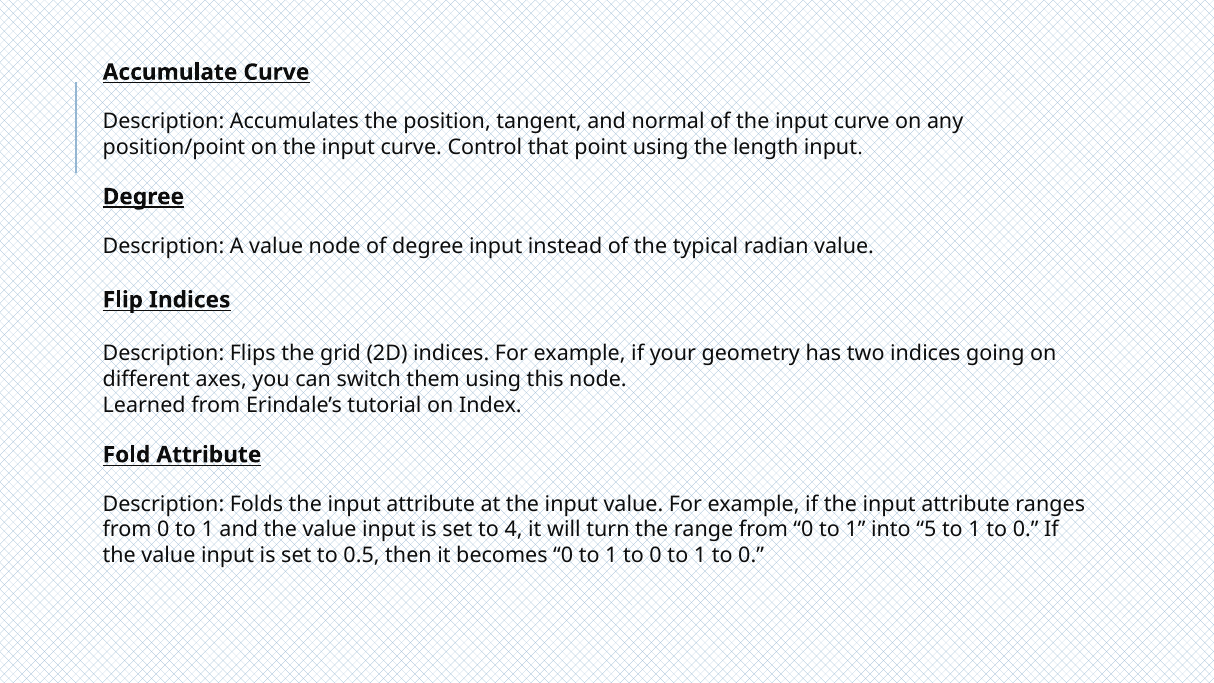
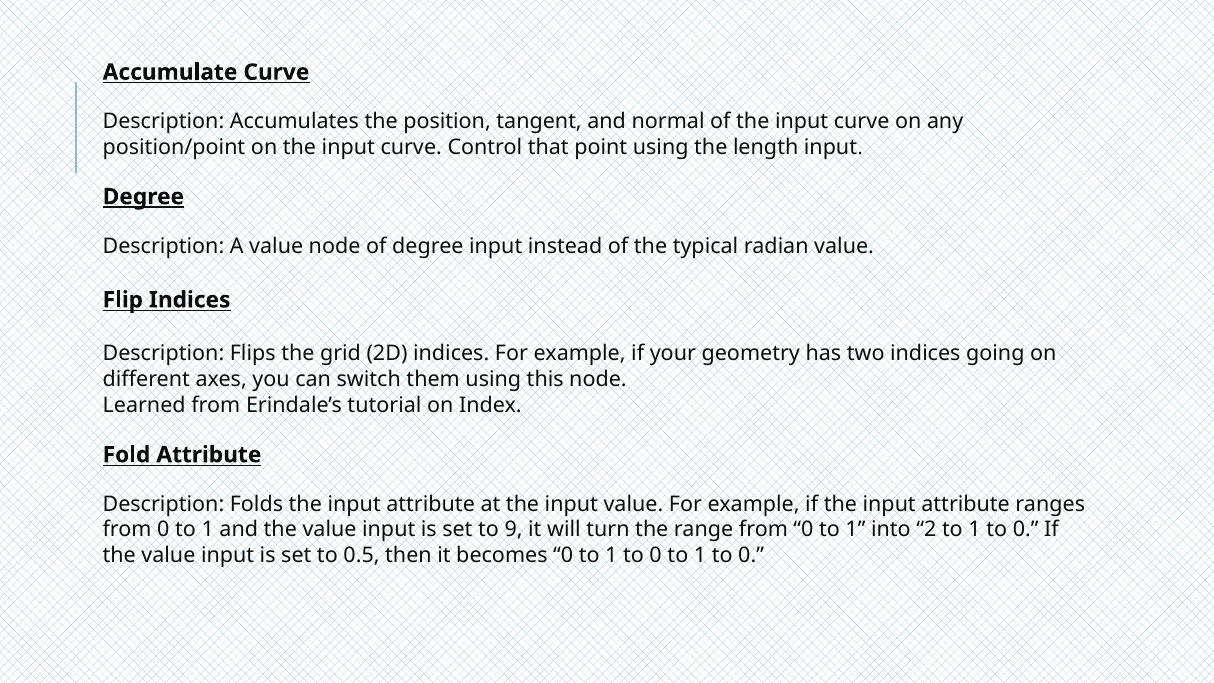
4: 4 -> 9 (514, 530)
5: 5 -> 2 (926, 530)
